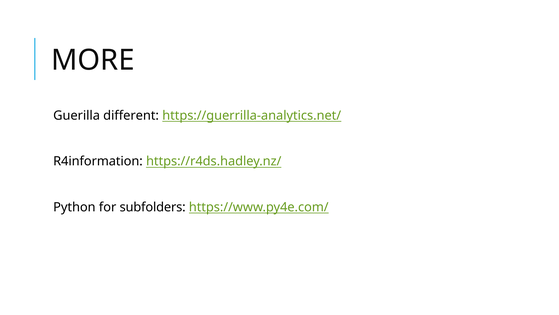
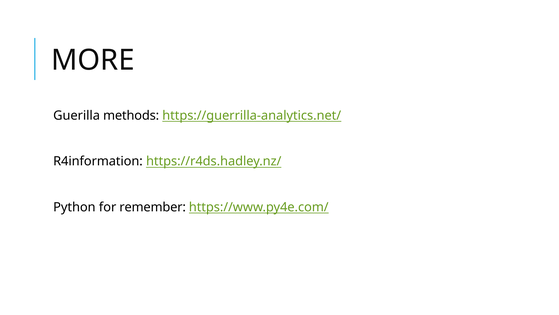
different: different -> methods (131, 115)
subfolders: subfolders -> remember (153, 207)
